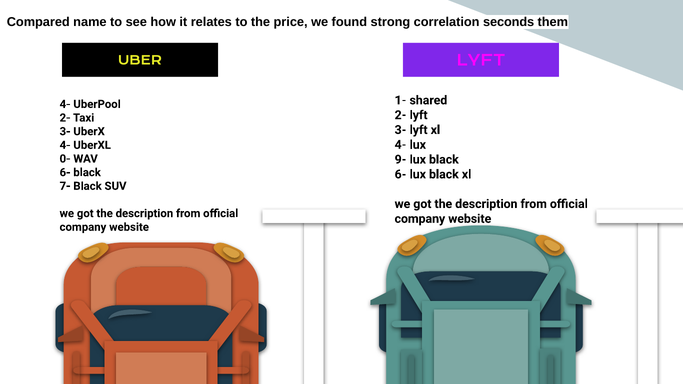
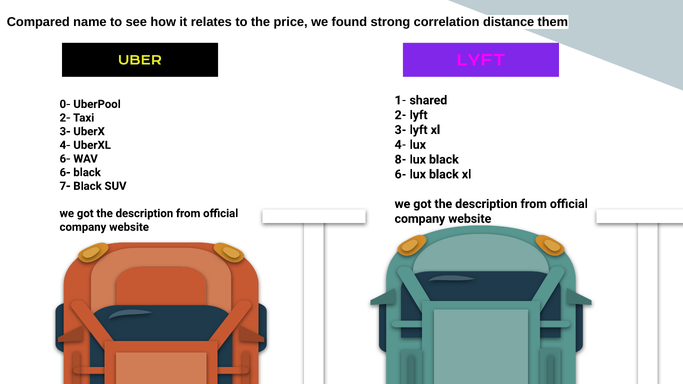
seconds: seconds -> distance (509, 22)
4-: 4- -> 0- (65, 104)
0-: 0- -> 6- (65, 159)
9-: 9- -> 8- (401, 160)
